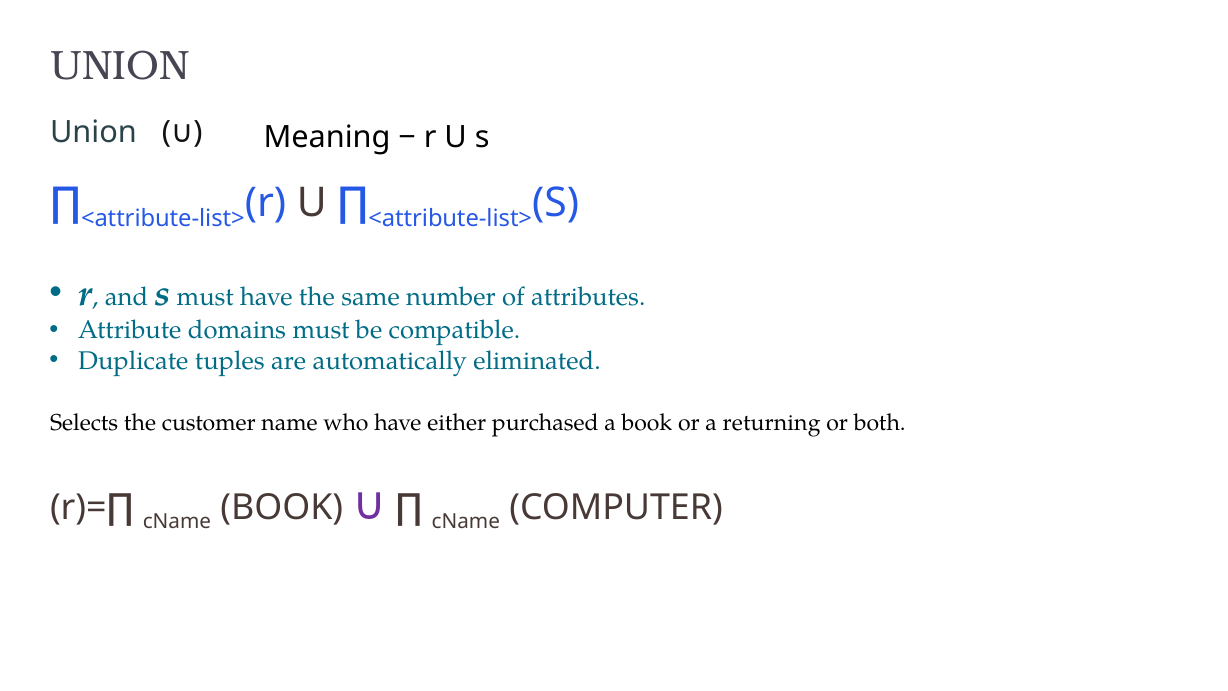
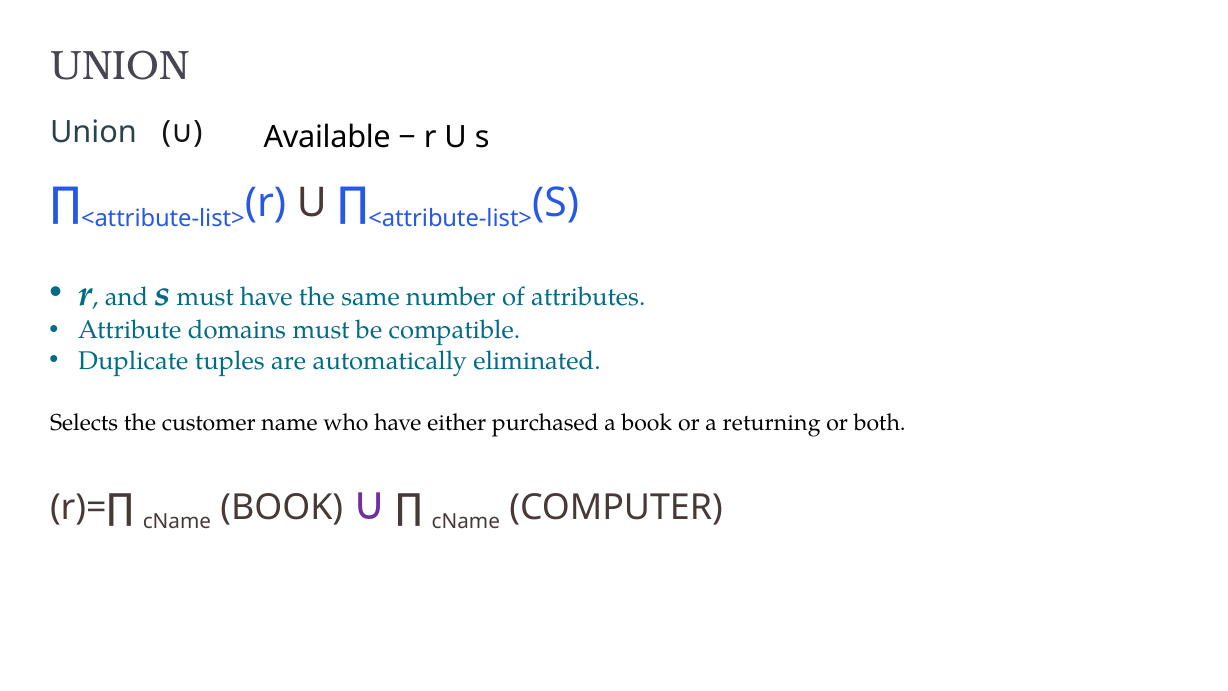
Meaning: Meaning -> Available (327, 137)
